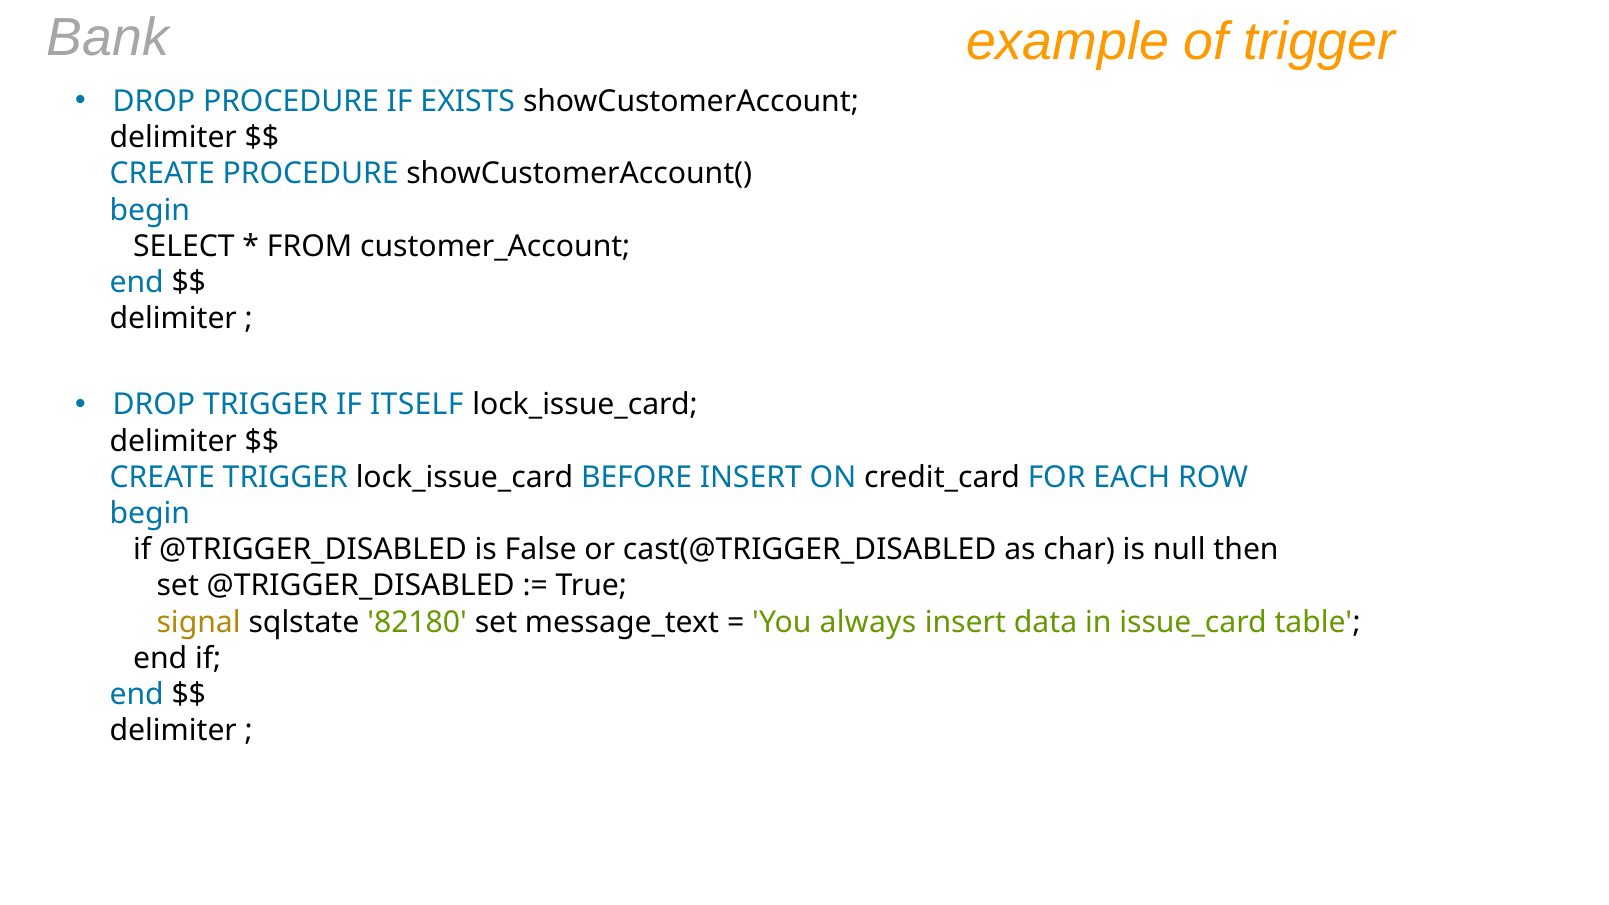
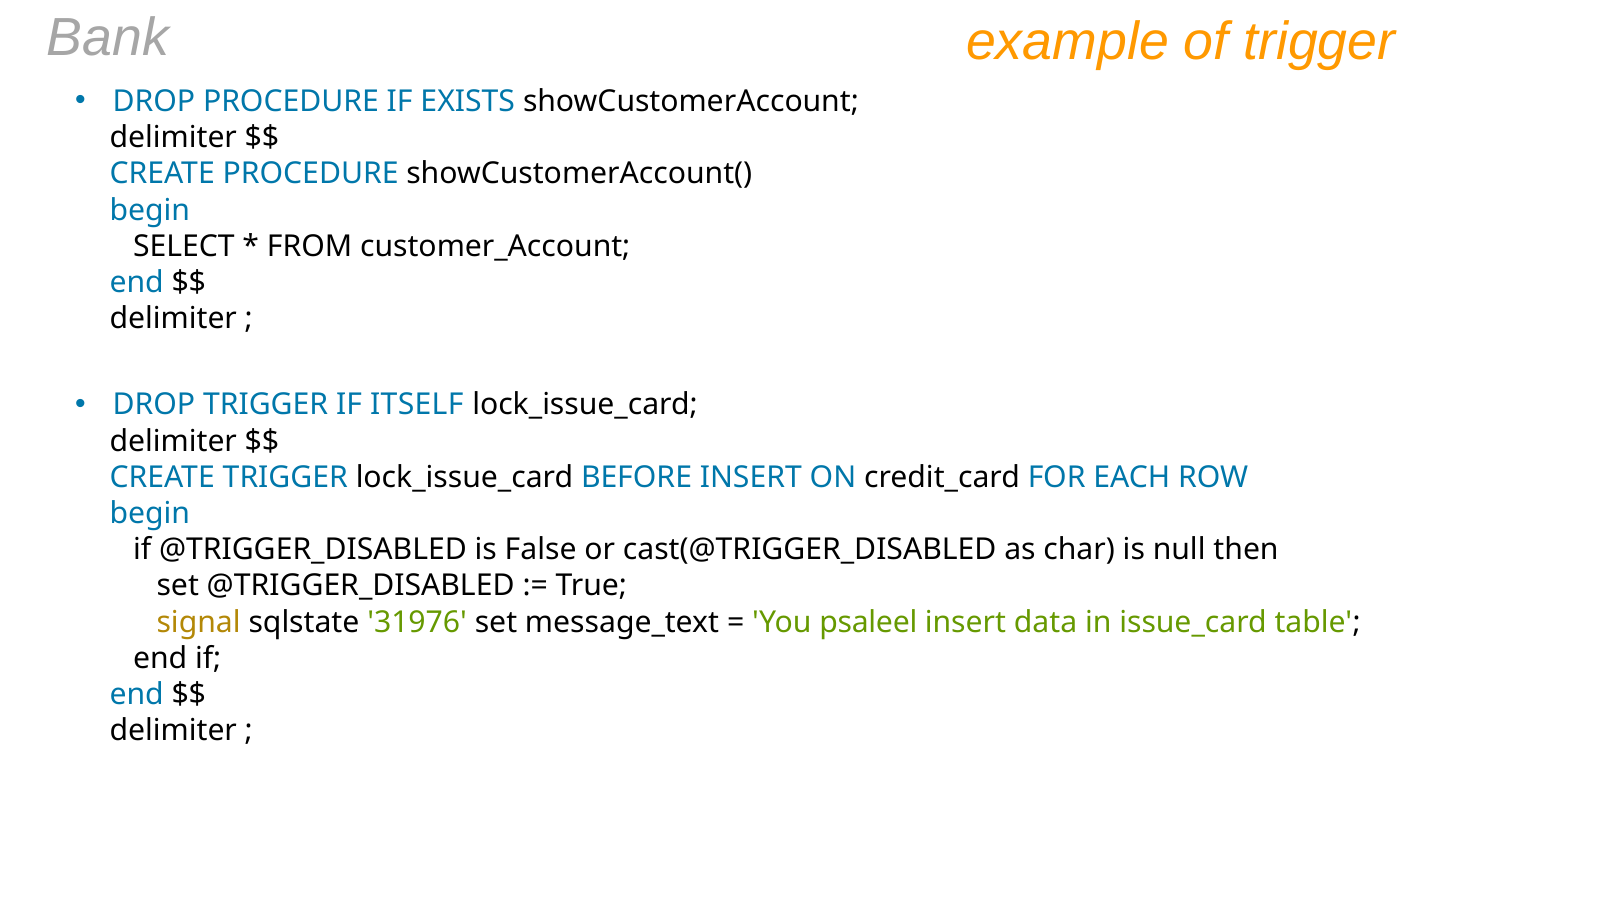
82180: 82180 -> 31976 (417, 622)
always: always -> psaleel (868, 622)
